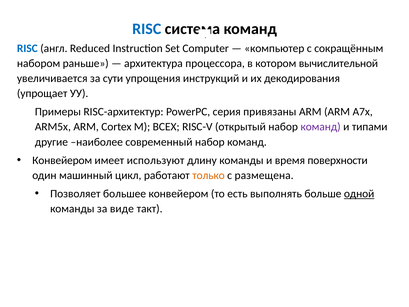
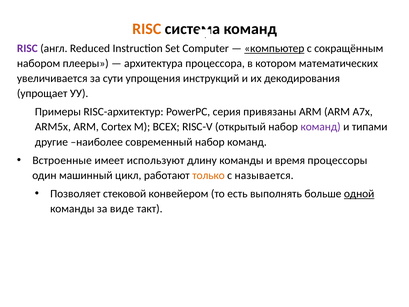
RISC colour: blue -> orange (147, 29)
RISC colour: blue -> purple (27, 48)
компьютер underline: none -> present (274, 48)
раньше: раньше -> плееры (86, 63)
вычислительной: вычислительной -> математических (338, 63)
Конвейером: Конвейером -> Встроенные (62, 160)
поверхности: поверхности -> процессоры (337, 160)
размещена: размещена -> называется (264, 175)
большее: большее -> стековой (125, 194)
